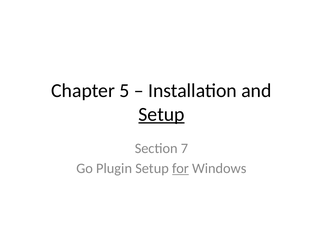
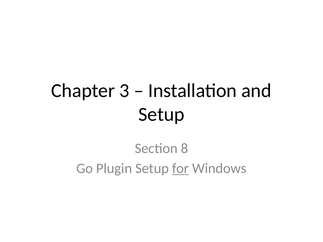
5: 5 -> 3 (124, 91)
Setup underline: present -> none (161, 114)
7: 7 -> 8 (185, 149)
